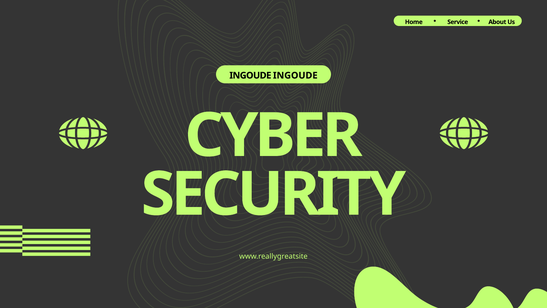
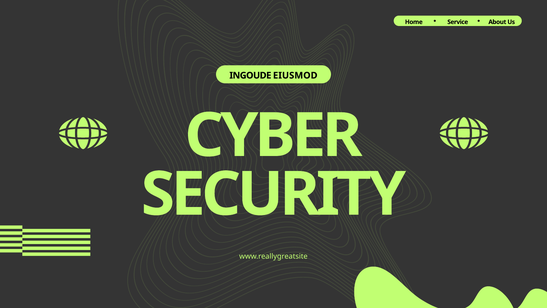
INGOUDE INGOUDE: INGOUDE -> EIUSMOD (295, 75)
